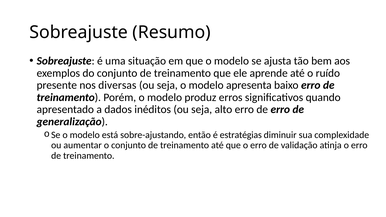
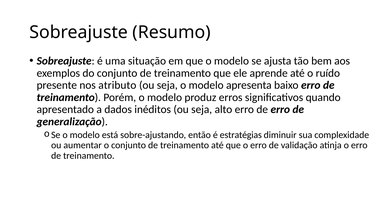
diversas: diversas -> atributo (117, 85)
